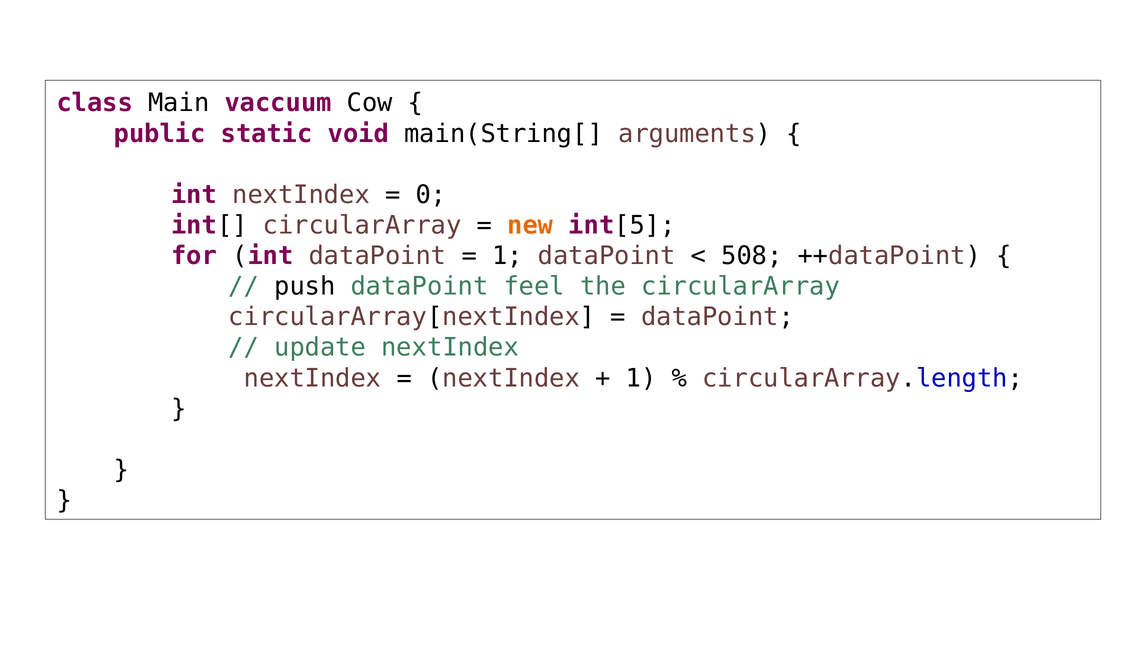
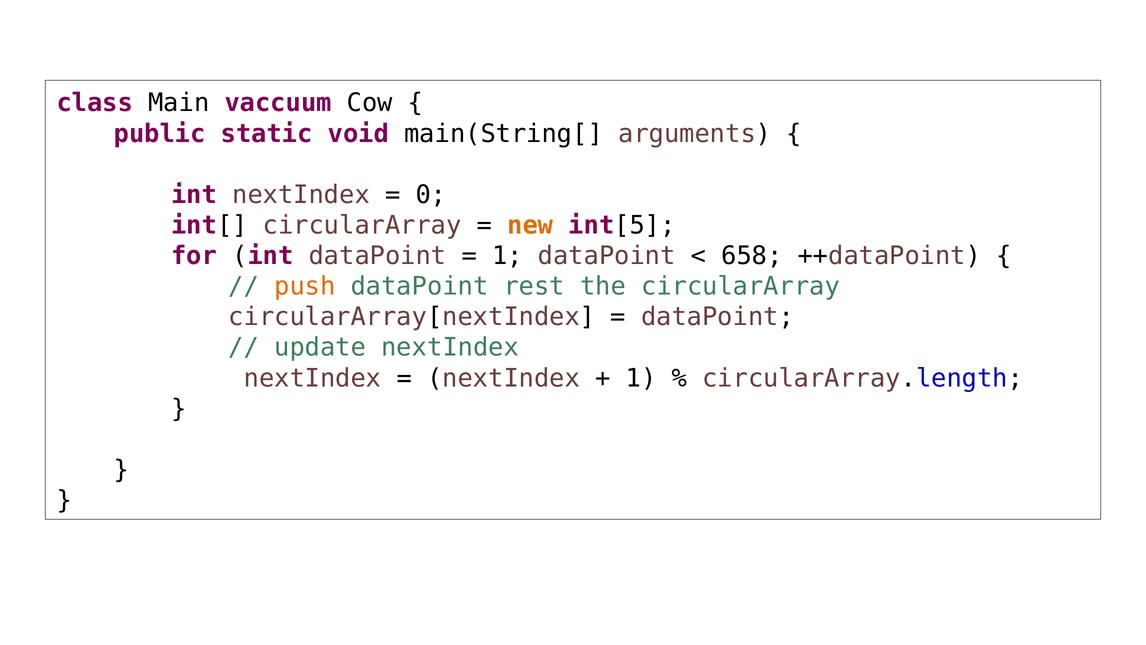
508: 508 -> 658 (752, 256)
push colour: black -> orange (305, 286)
feel: feel -> rest (534, 286)
